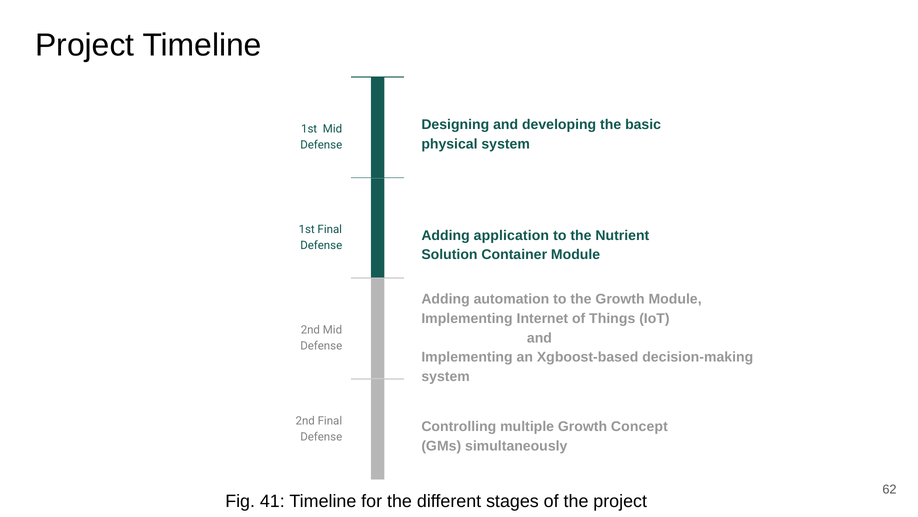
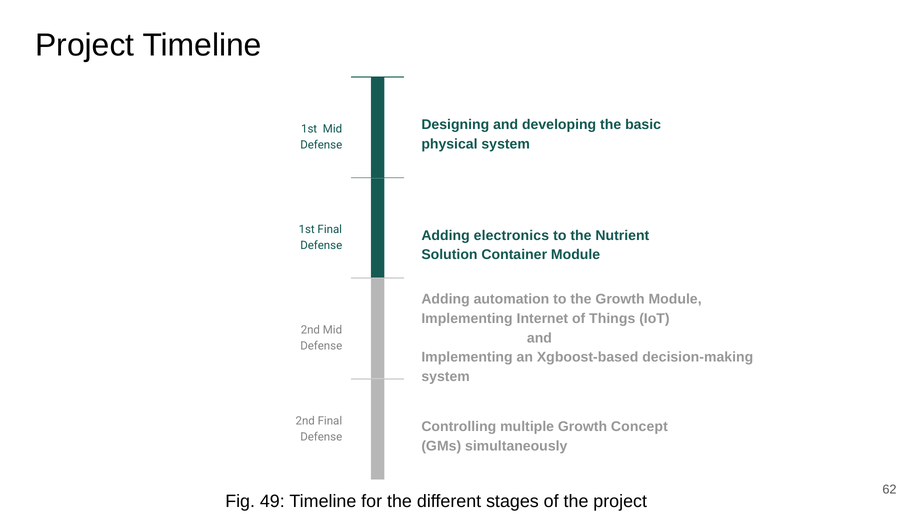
application: application -> electronics (511, 235)
41: 41 -> 49 (272, 501)
